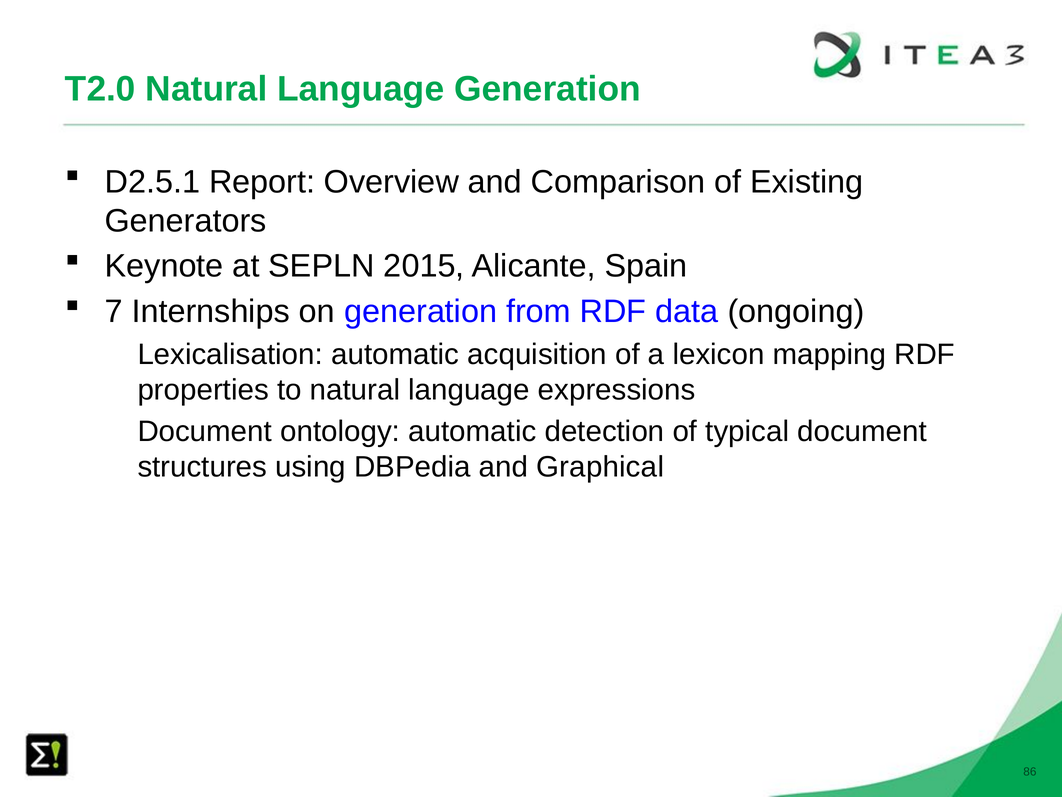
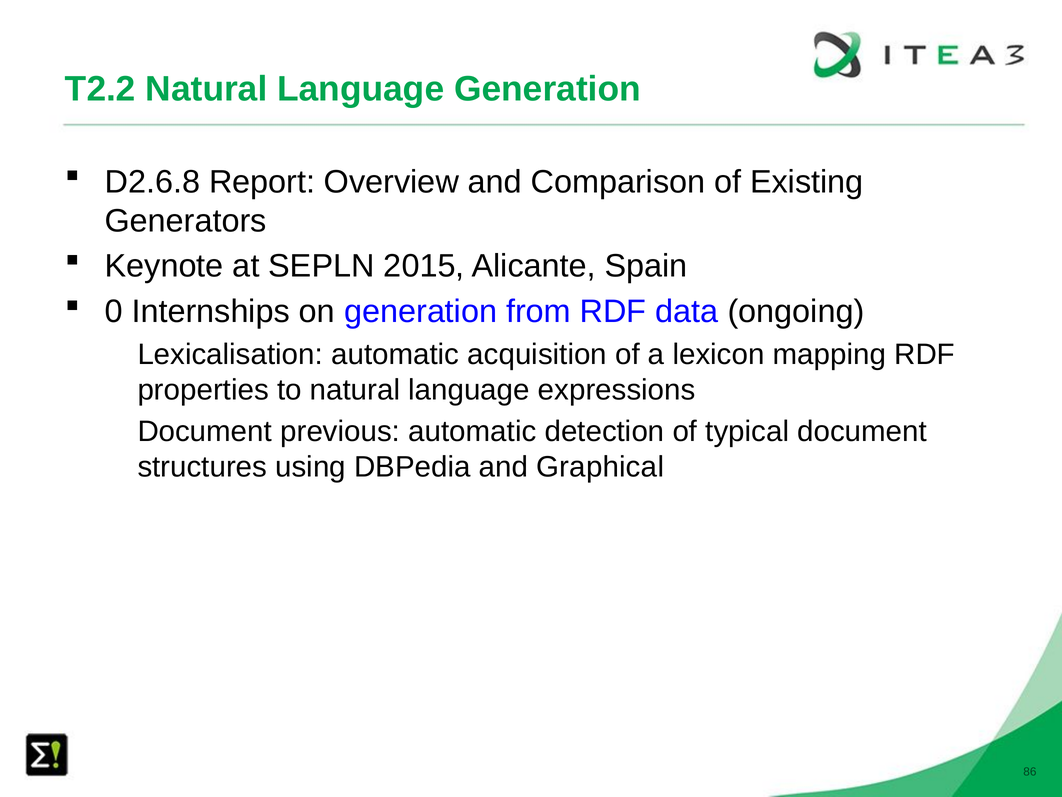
T2.0: T2.0 -> T2.2 (100, 89)
D2.5.1: D2.5.1 -> D2.6.8 (152, 182)
7: 7 -> 0 (114, 311)
ontology: ontology -> previous (340, 431)
